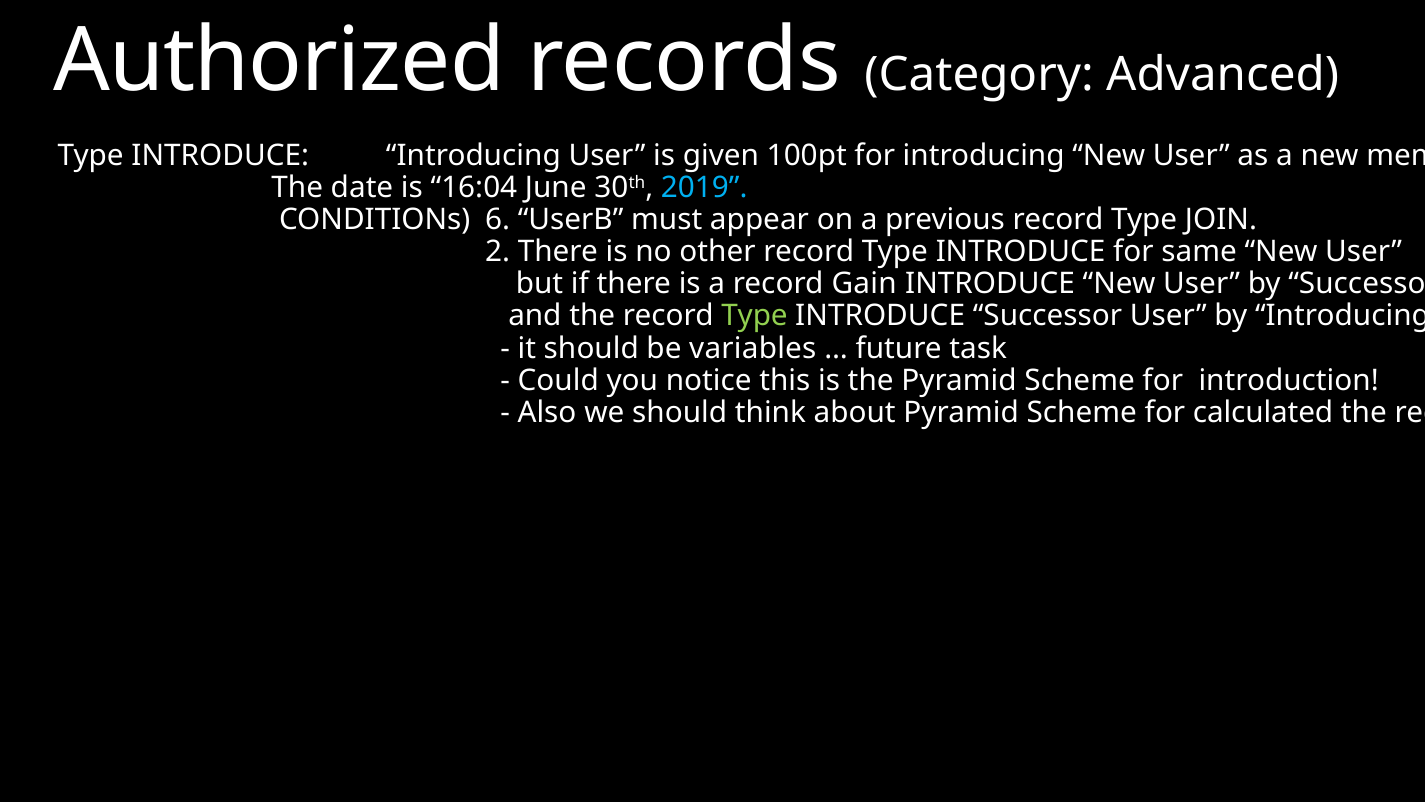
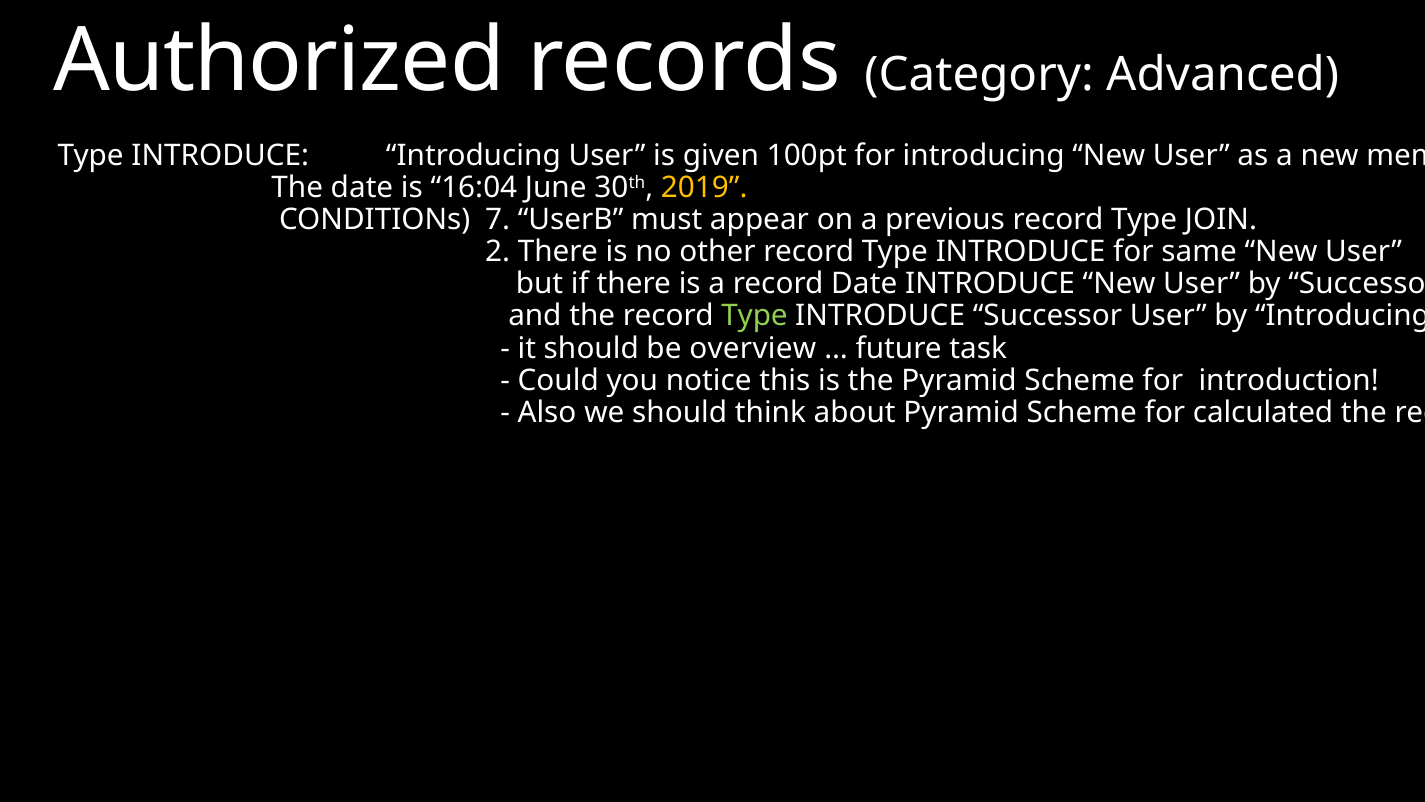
2019 colour: light blue -> yellow (704, 188)
6: 6 -> 7 (498, 220)
record Gain: Gain -> Date (864, 284)
variables: variables -> overview (753, 348)
